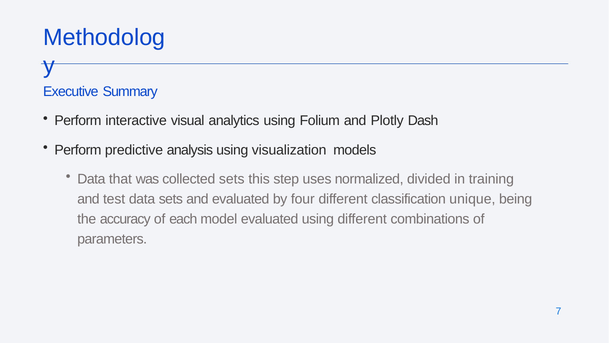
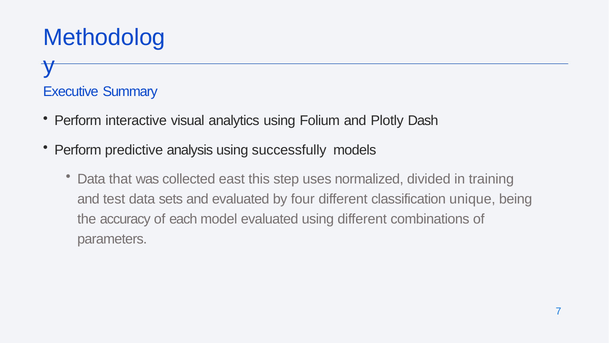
visualization: visualization -> successfully (289, 150)
collected sets: sets -> east (232, 179)
